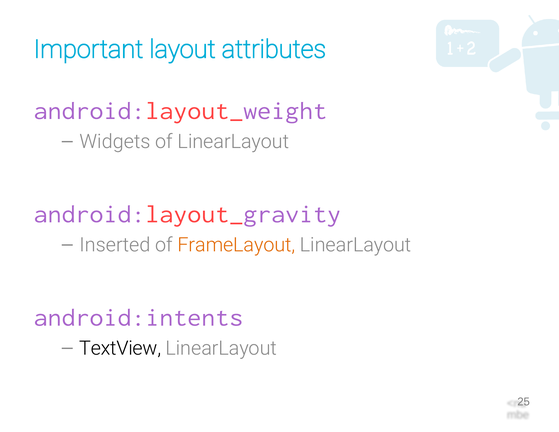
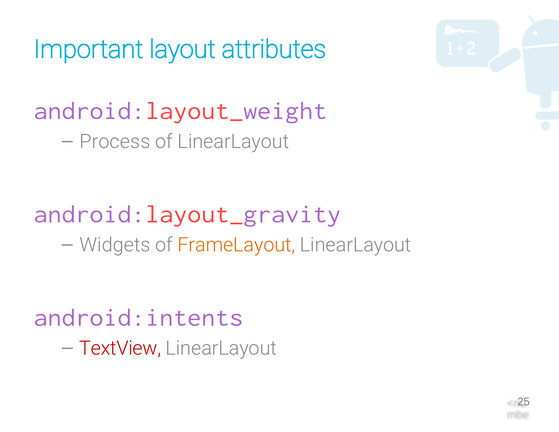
Widgets: Widgets -> Process (115, 141)
Inserted: Inserted -> Widgets (115, 245)
TextView colour: black -> red (120, 348)
